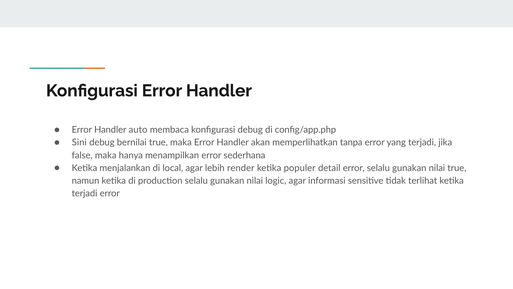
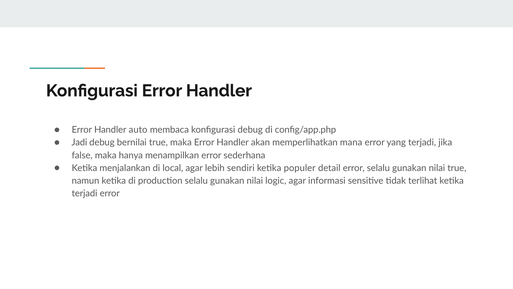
Sini: Sini -> Jadi (79, 142)
tanpa: tanpa -> mana (351, 142)
render: render -> sendiri (241, 168)
